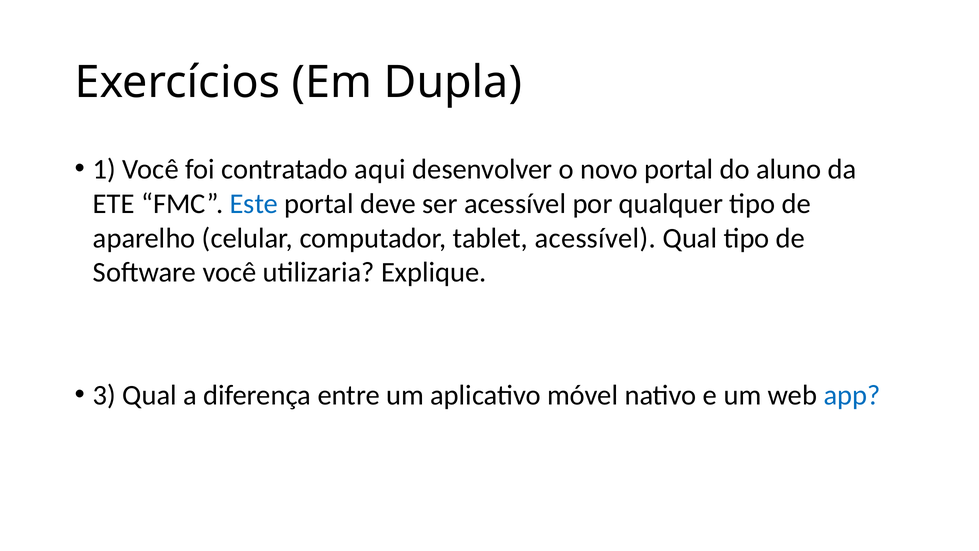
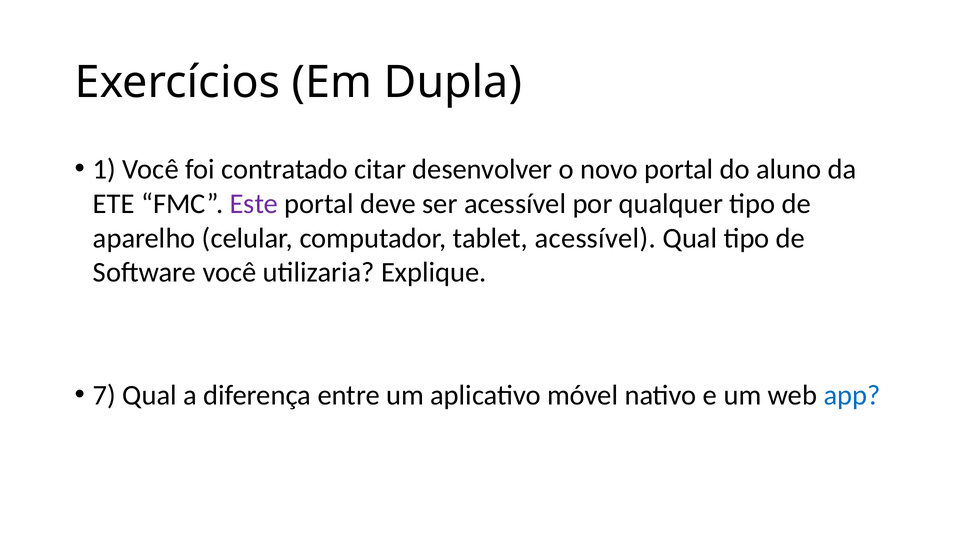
aqui: aqui -> citar (380, 169)
Este colour: blue -> purple (254, 204)
3: 3 -> 7 (105, 395)
